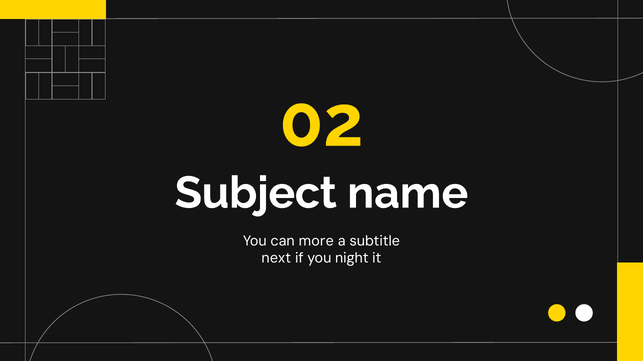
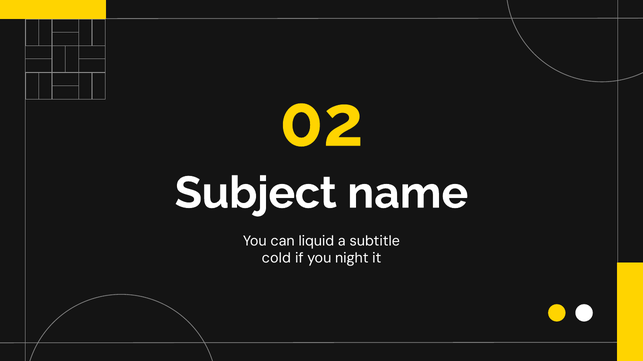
more: more -> liquid (316, 241)
next: next -> cold (276, 259)
